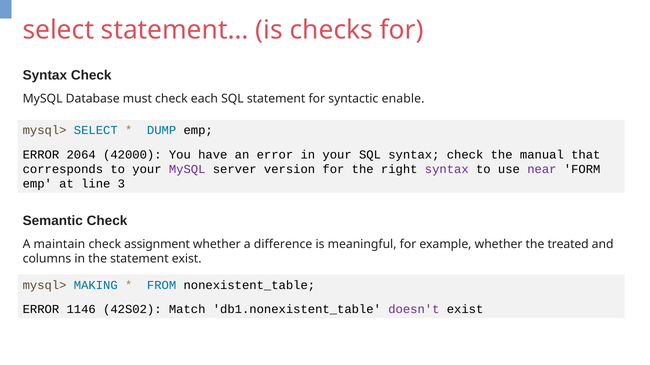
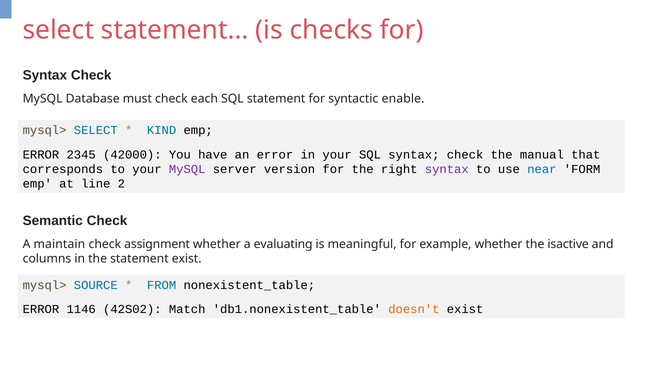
DUMP: DUMP -> KIND (162, 131)
2064: 2064 -> 2345 (81, 155)
near colour: purple -> blue (542, 170)
3: 3 -> 2 (121, 184)
difference: difference -> evaluating (283, 245)
treated: treated -> isactive (568, 245)
MAKING: MAKING -> SOURCE (96, 285)
doesn't colour: purple -> orange (414, 310)
